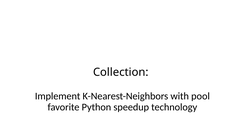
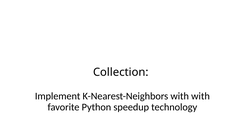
with pool: pool -> with (201, 96)
